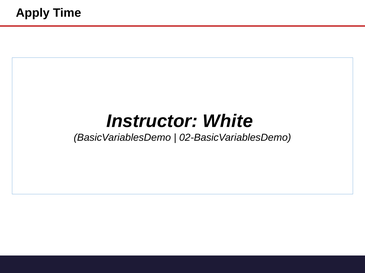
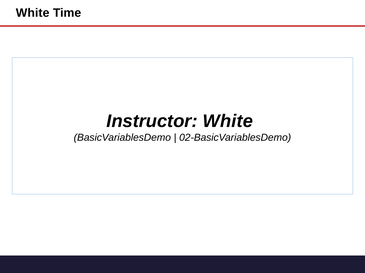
Apply: Apply -> White (33, 13)
